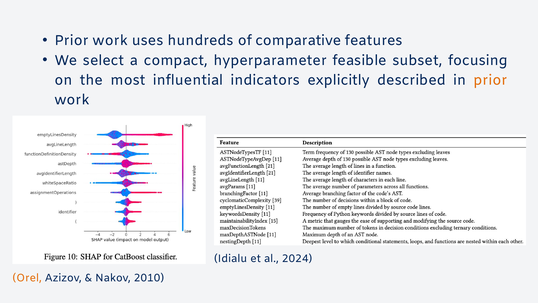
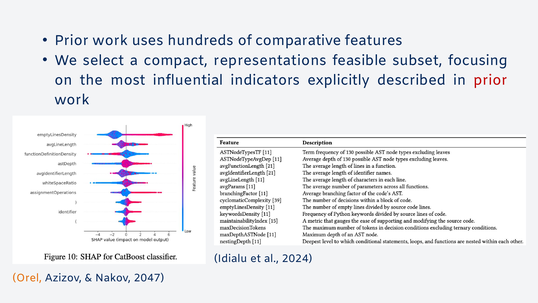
hyperparameter: hyperparameter -> representations (270, 60)
prior colour: orange -> red (491, 80)
2010: 2010 -> 2047 (149, 277)
